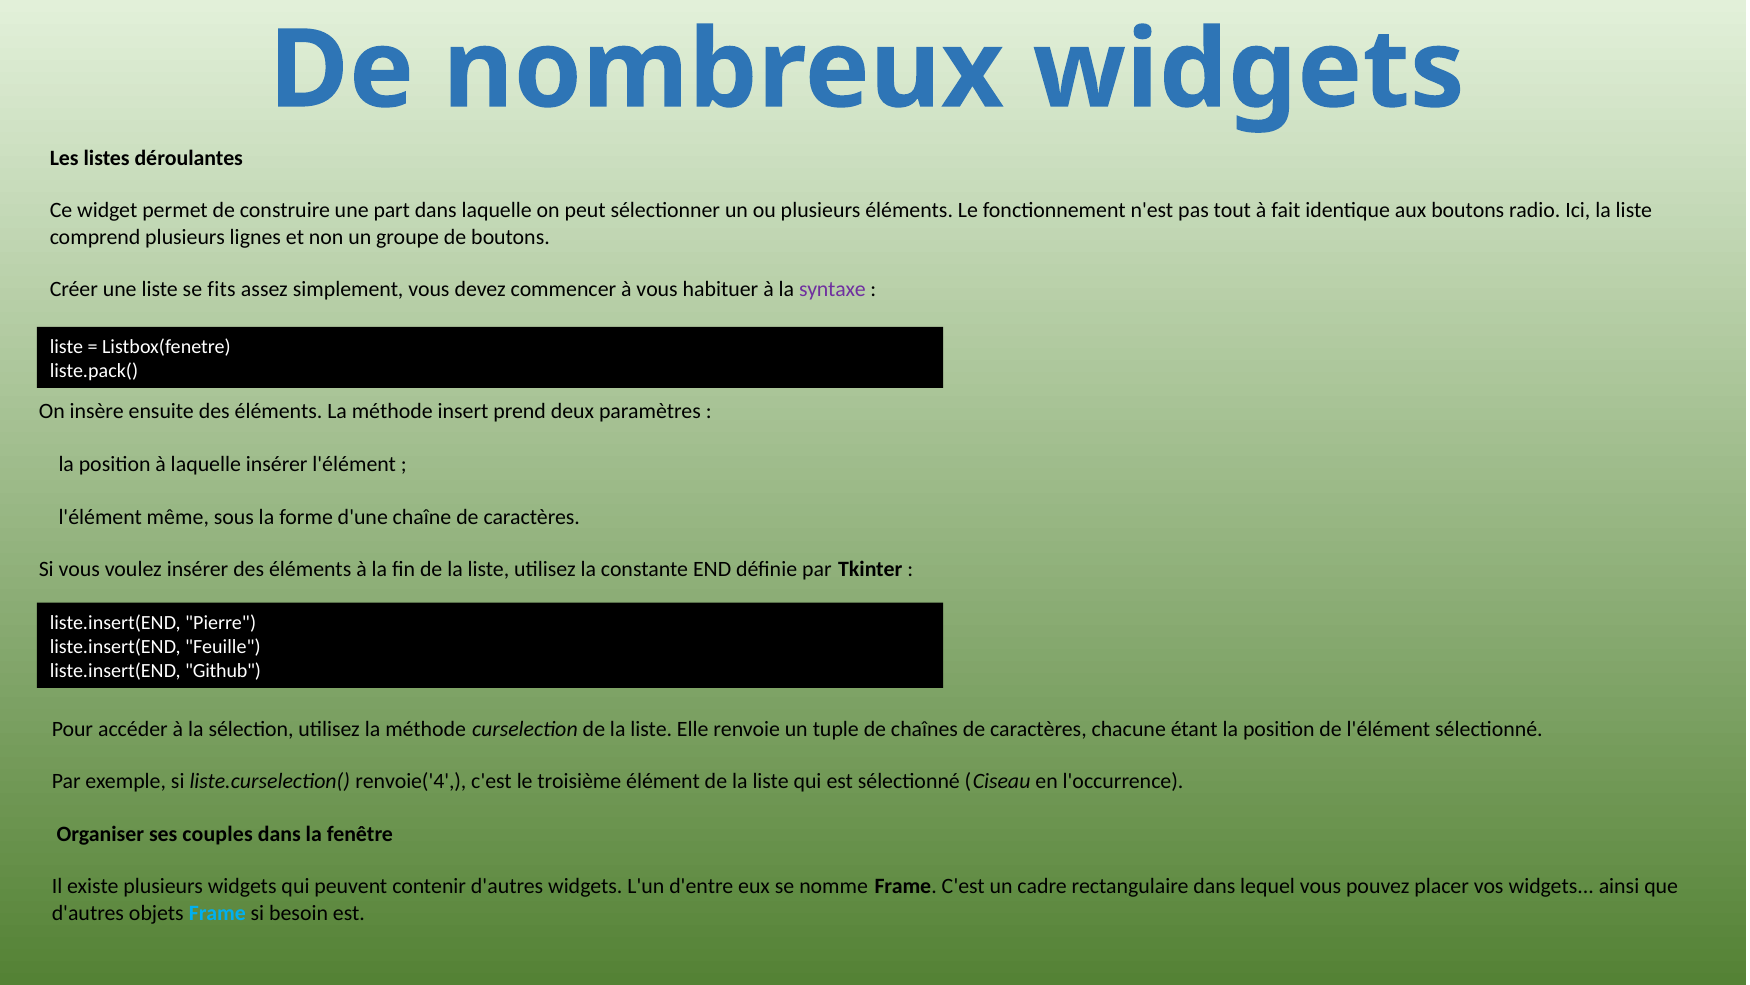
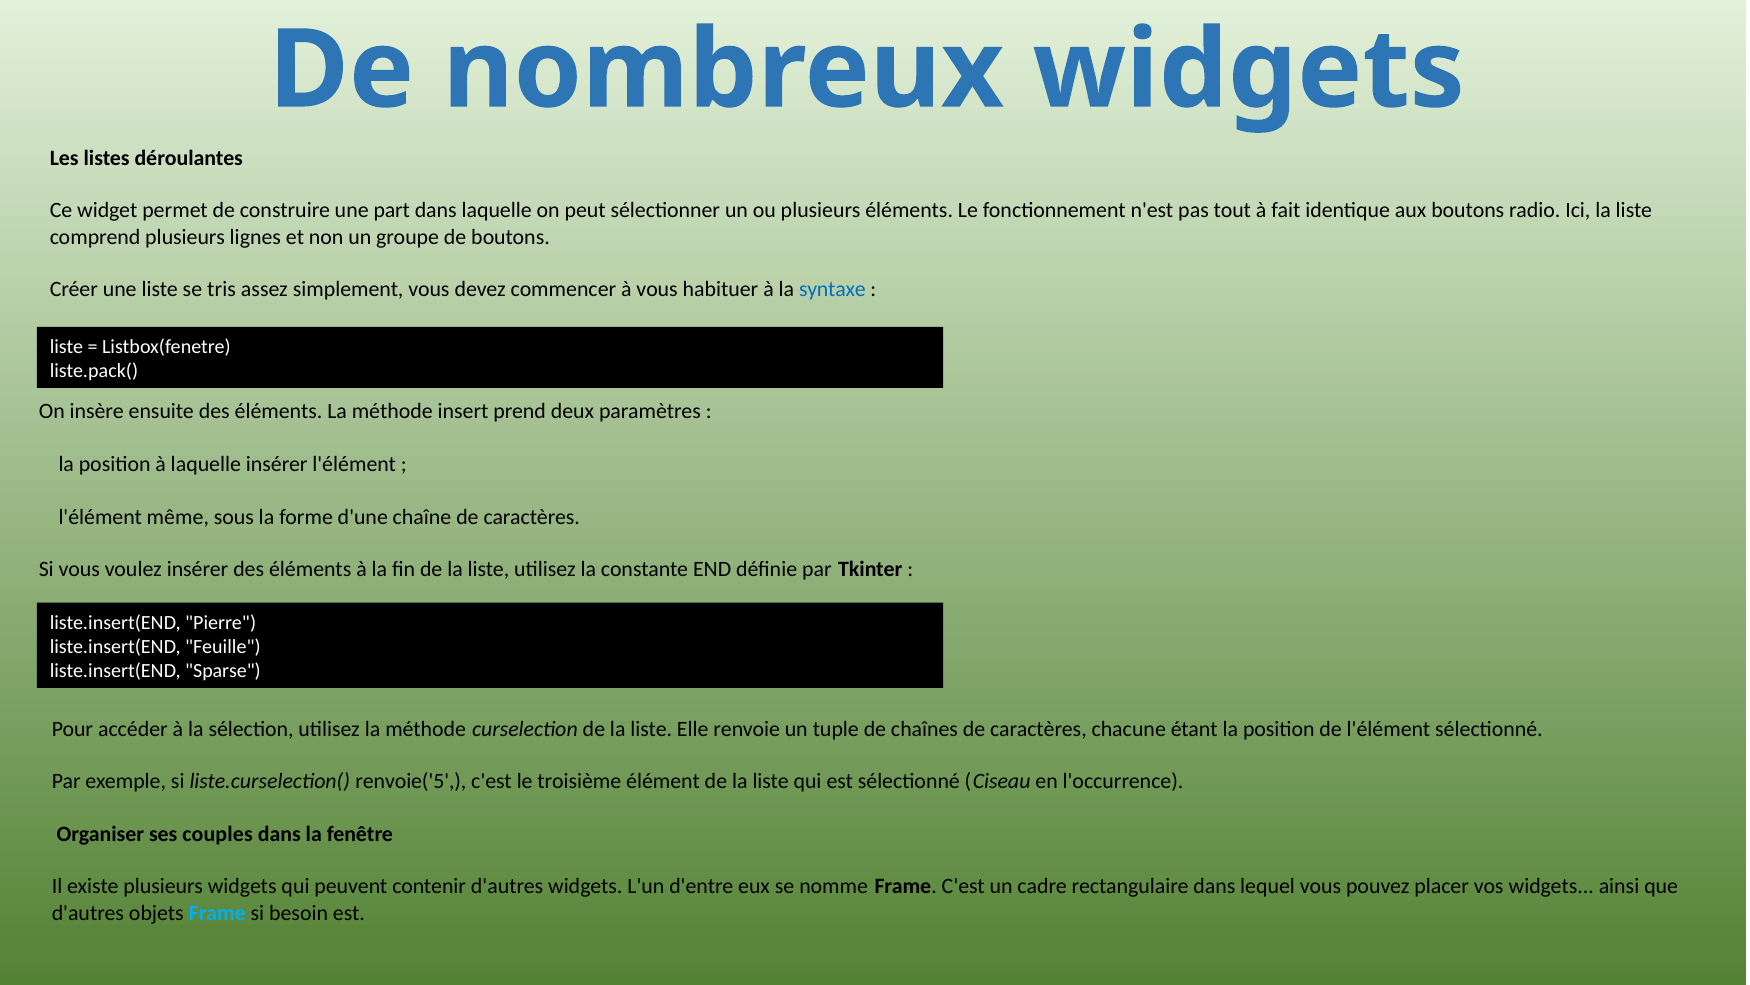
fits: fits -> tris (222, 289)
syntaxe colour: purple -> blue (832, 289)
Github: Github -> Sparse (223, 670)
renvoie('4: renvoie('4 -> renvoie('5 (411, 781)
